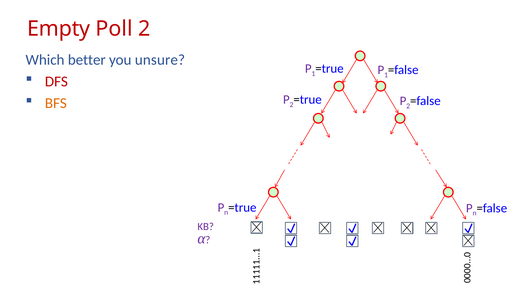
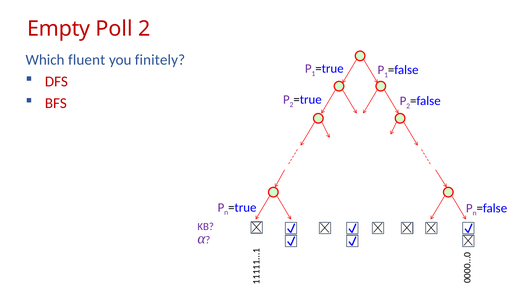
better: better -> fluent (87, 60)
unsure: unsure -> finitely (160, 60)
BFS colour: orange -> red (56, 103)
